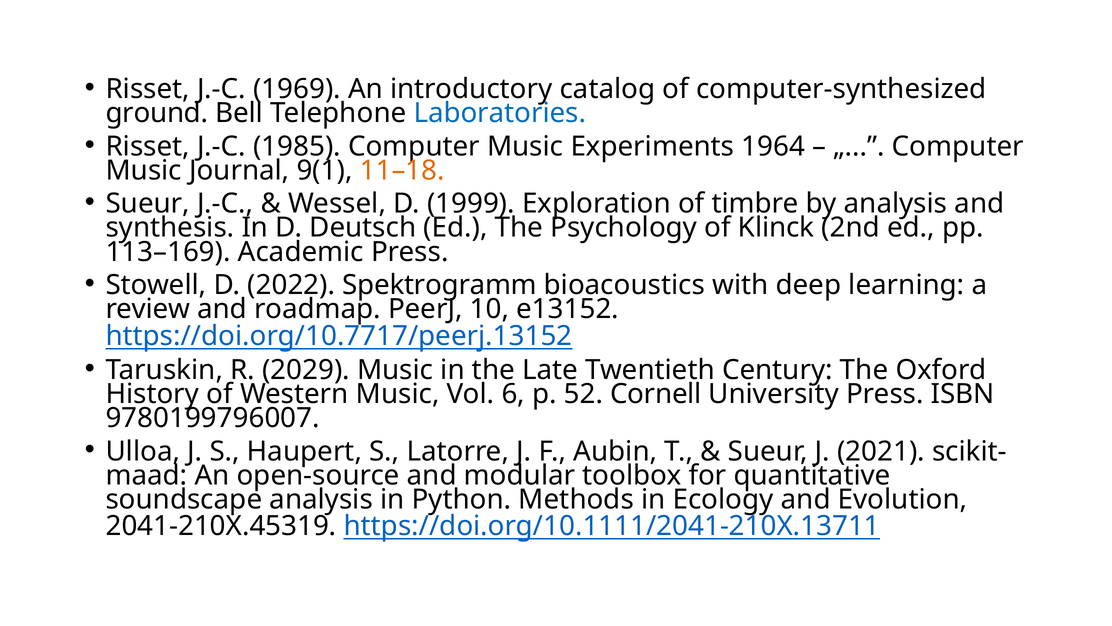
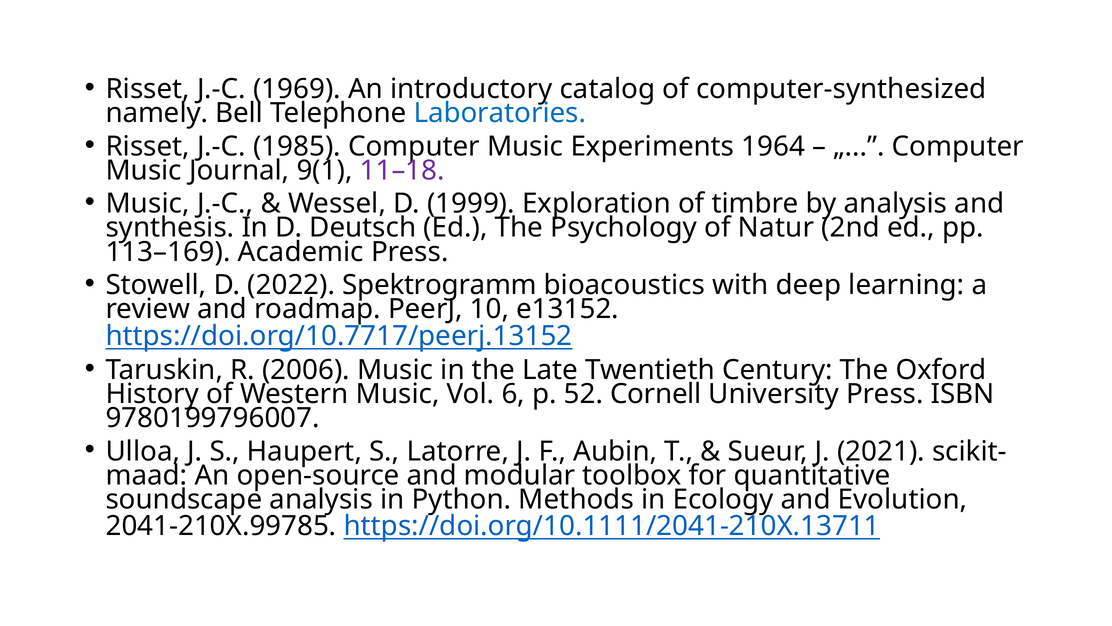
ground: ground -> namely (157, 113)
11–18 colour: orange -> purple (402, 170)
Sueur: Sueur -> Music (148, 204)
Klinck: Klinck -> Natur (776, 228)
2029: 2029 -> 2006 (306, 370)
2041-210X.45319: 2041-210X.45319 -> 2041-210X.99785 (221, 526)
